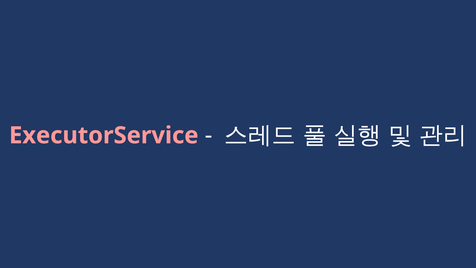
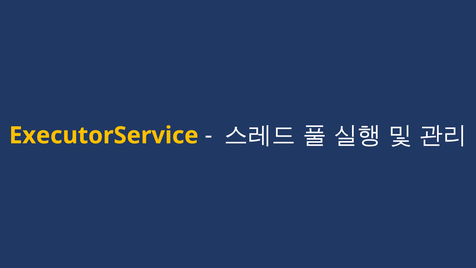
ExecutorService colour: pink -> yellow (104, 135)
